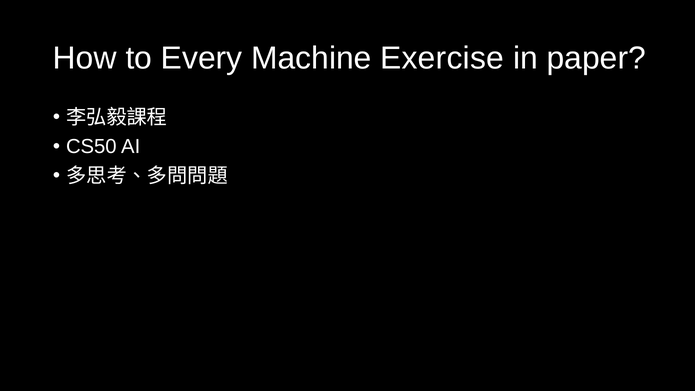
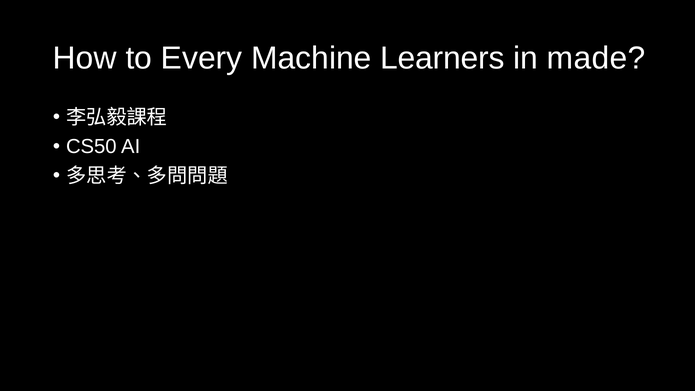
Exercise: Exercise -> Learners (442, 58)
paper: paper -> made (596, 58)
